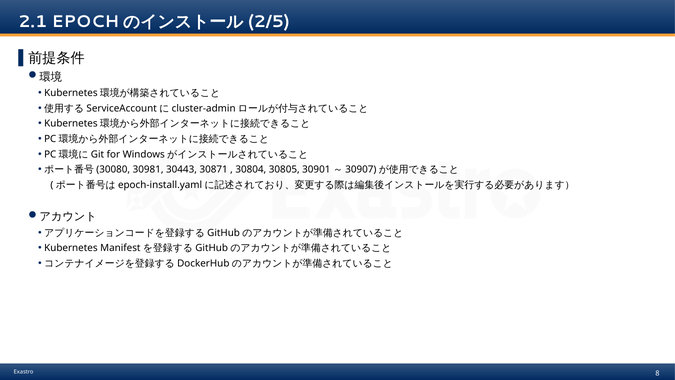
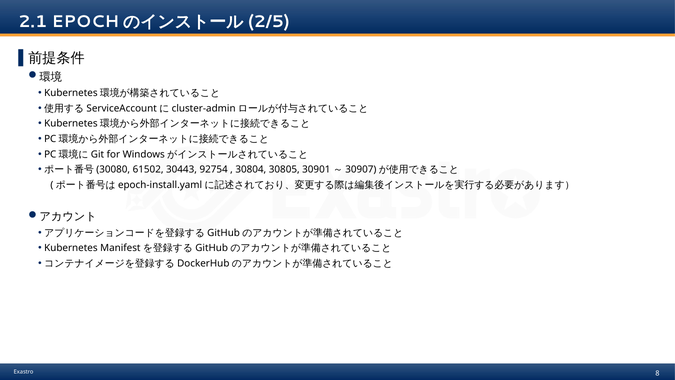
30981: 30981 -> 61502 (148, 170)
30871: 30871 -> 92754 (214, 170)
